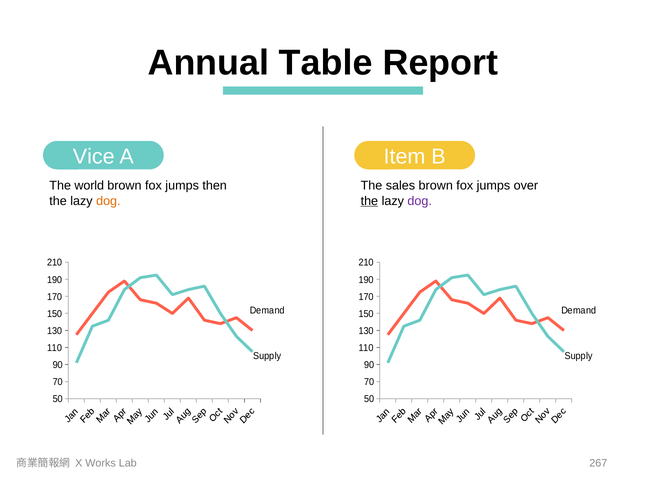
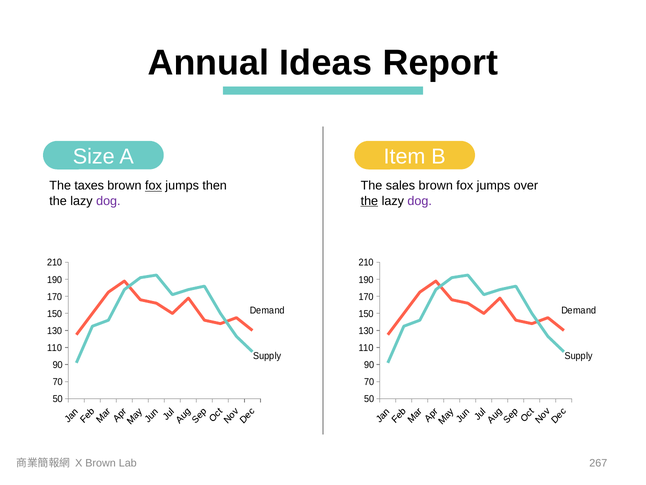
Table: Table -> Ideas (326, 63)
Vice: Vice -> Size (94, 156)
world: world -> taxes (89, 186)
fox underline: none -> present (153, 186)
dog colour: orange -> purple (108, 201)
X Works: Works -> Brown (101, 463)
